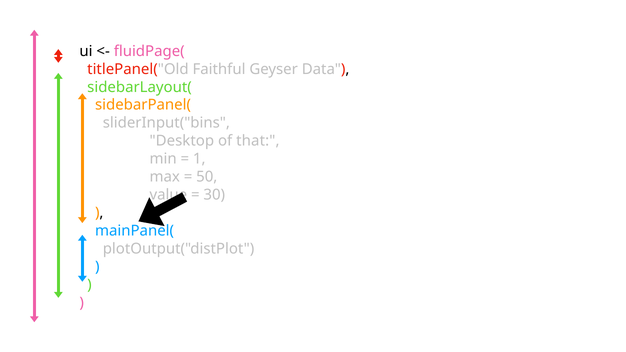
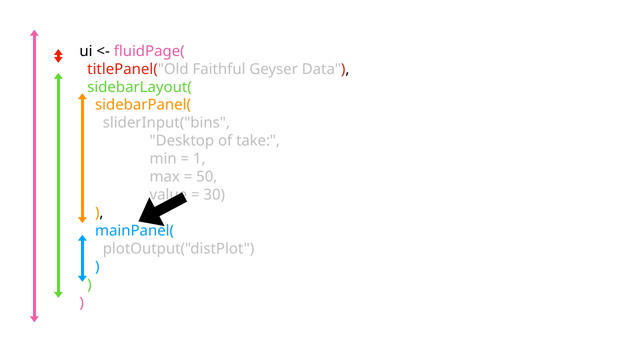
that: that -> take (258, 141)
